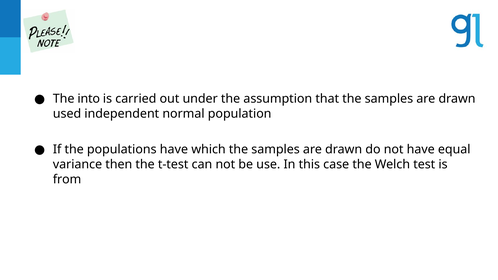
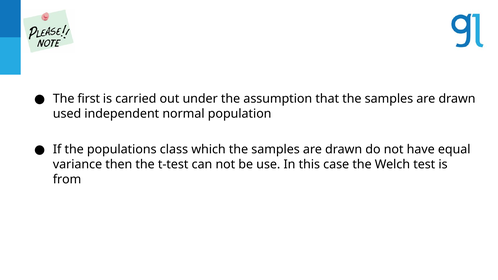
into: into -> first (89, 99)
populations have: have -> class (174, 150)
